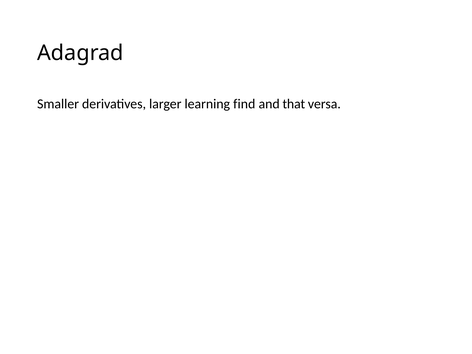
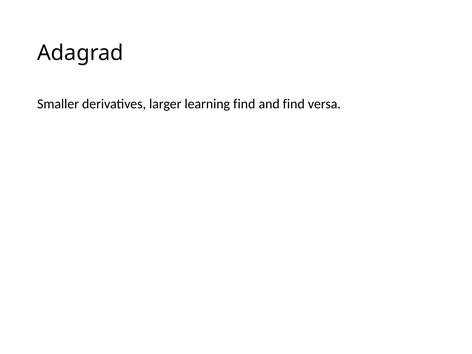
and that: that -> find (294, 104)
